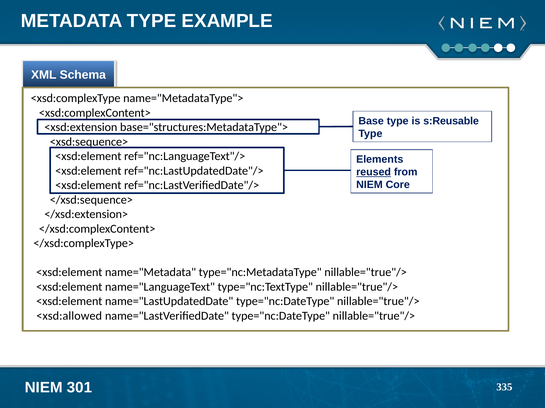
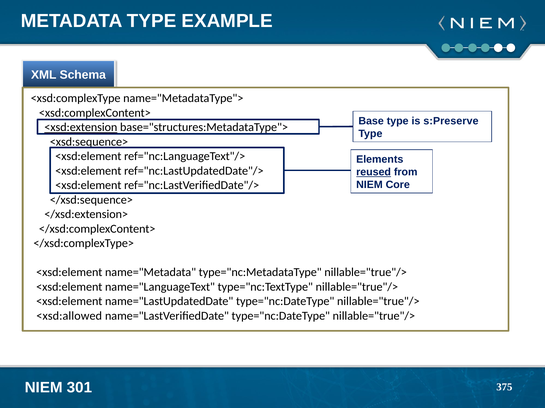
s:Reusable: s:Reusable -> s:Preserve (451, 121)
<xsd:extension underline: none -> present (81, 128)
335: 335 -> 375 (504, 388)
